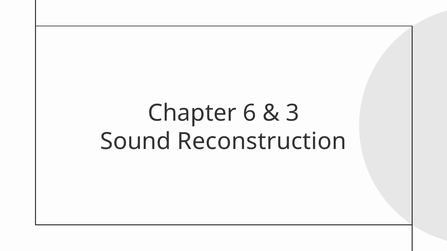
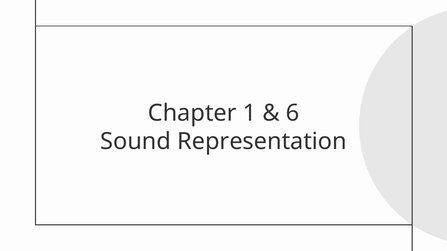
6: 6 -> 1 (249, 113)
3: 3 -> 6 (293, 113)
Reconstruction: Reconstruction -> Representation (262, 142)
